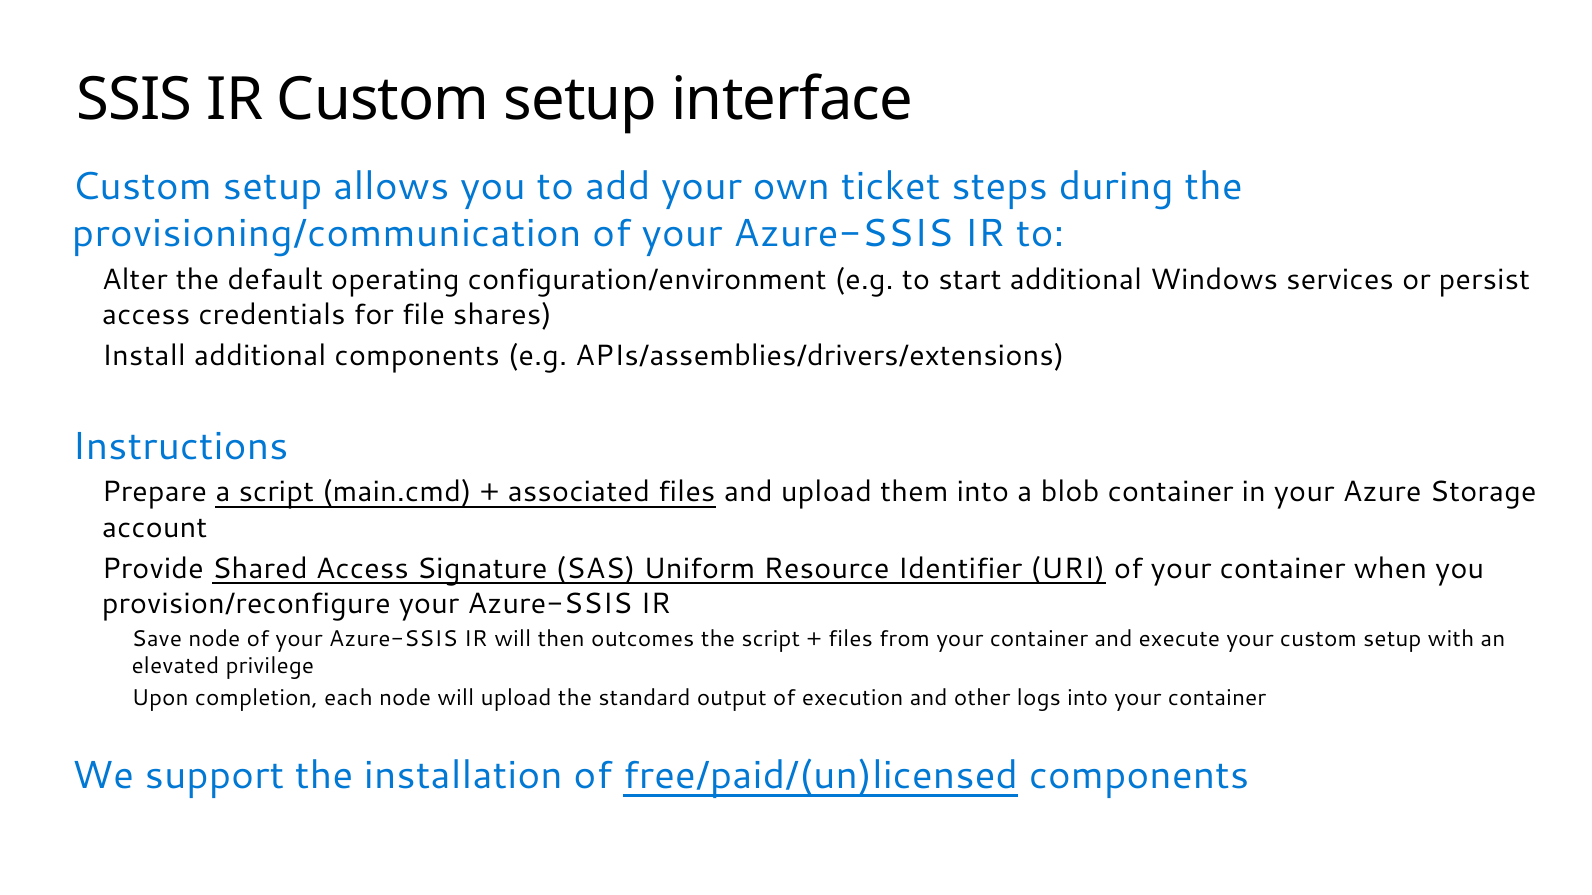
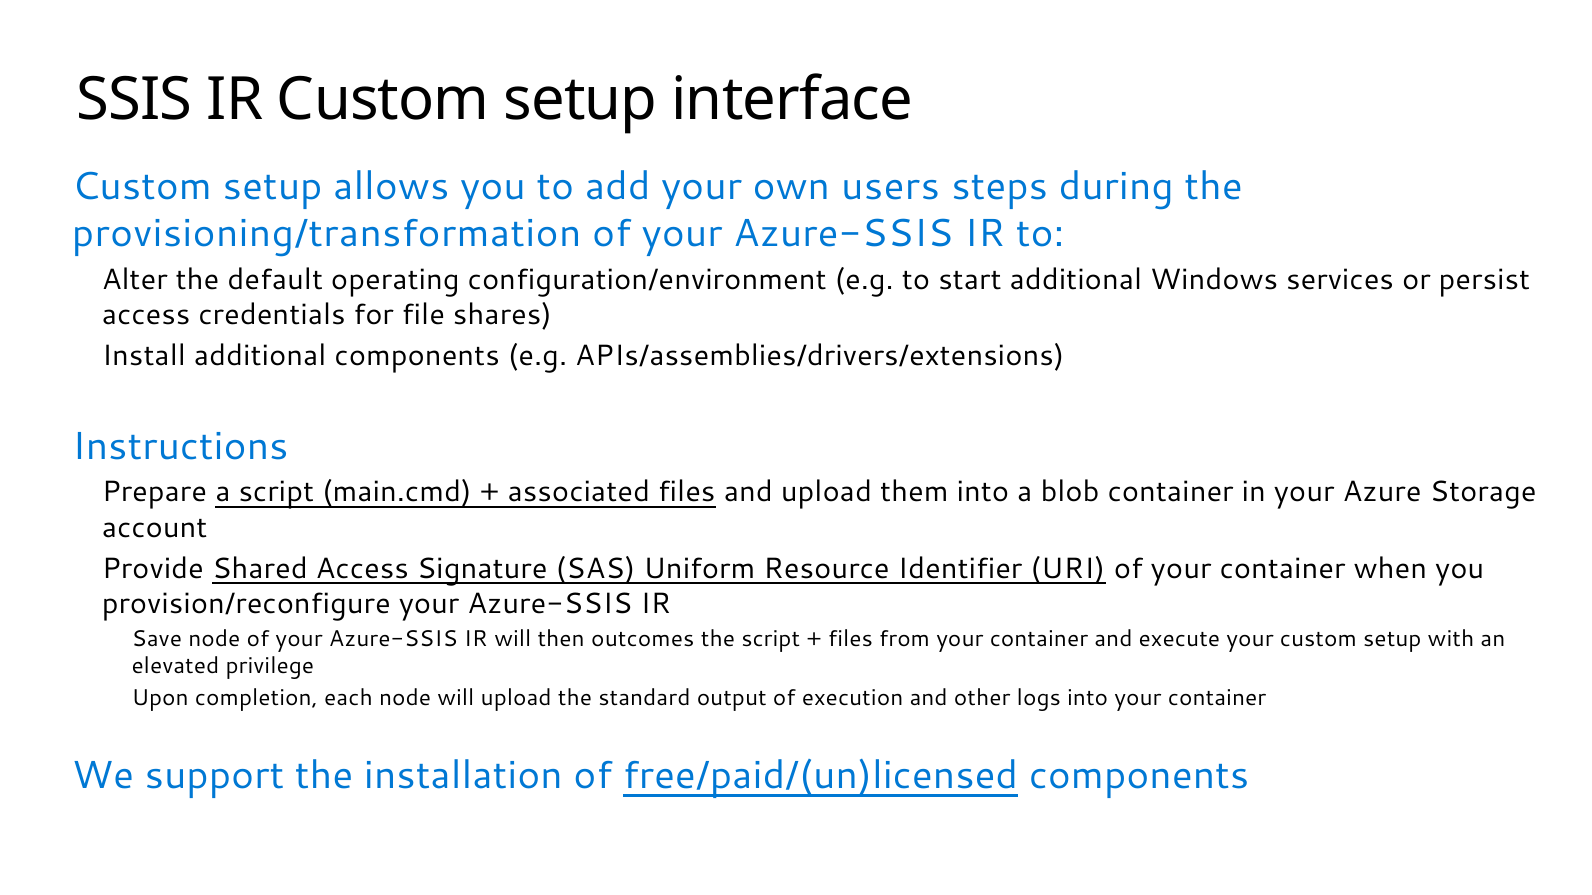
ticket: ticket -> users (891, 187)
provisioning/communication: provisioning/communication -> provisioning/transformation (327, 234)
